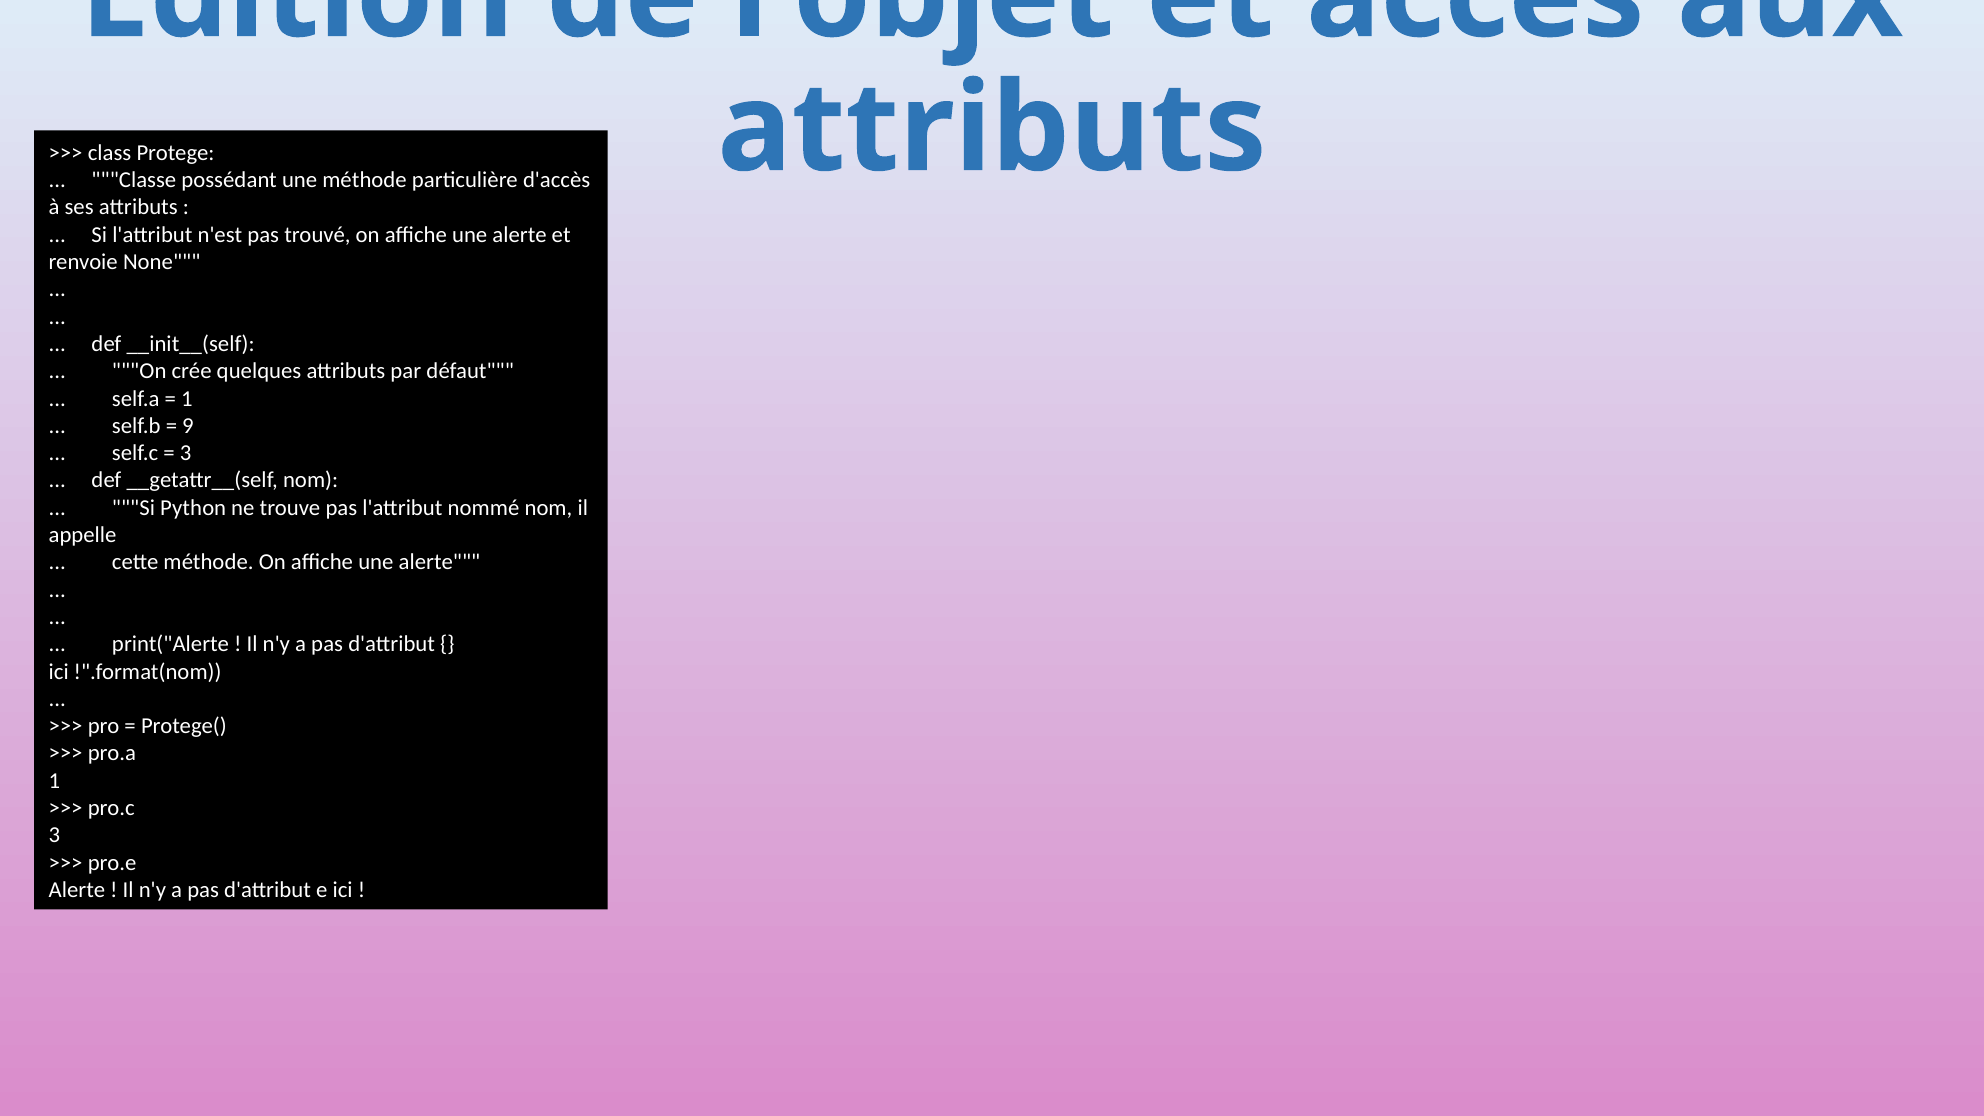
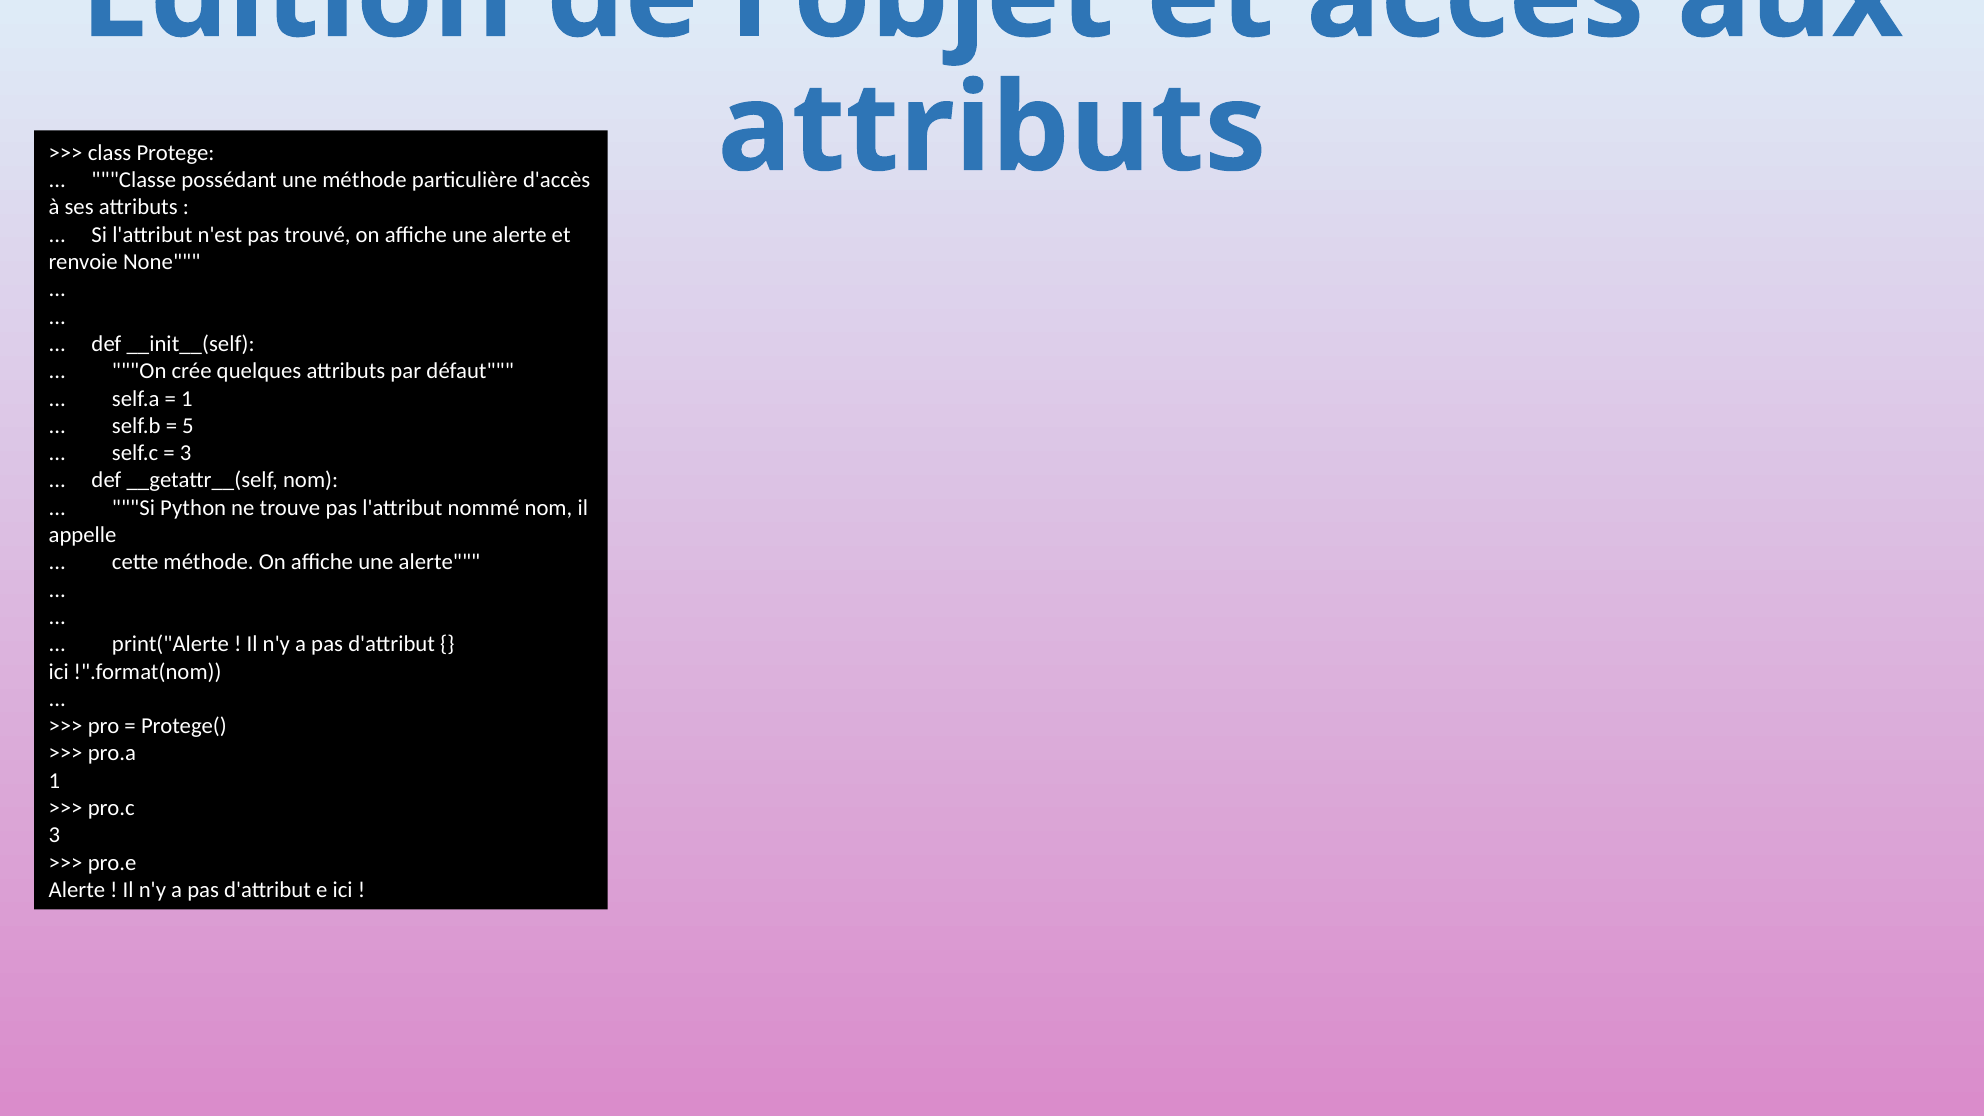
9: 9 -> 5 (188, 426)
